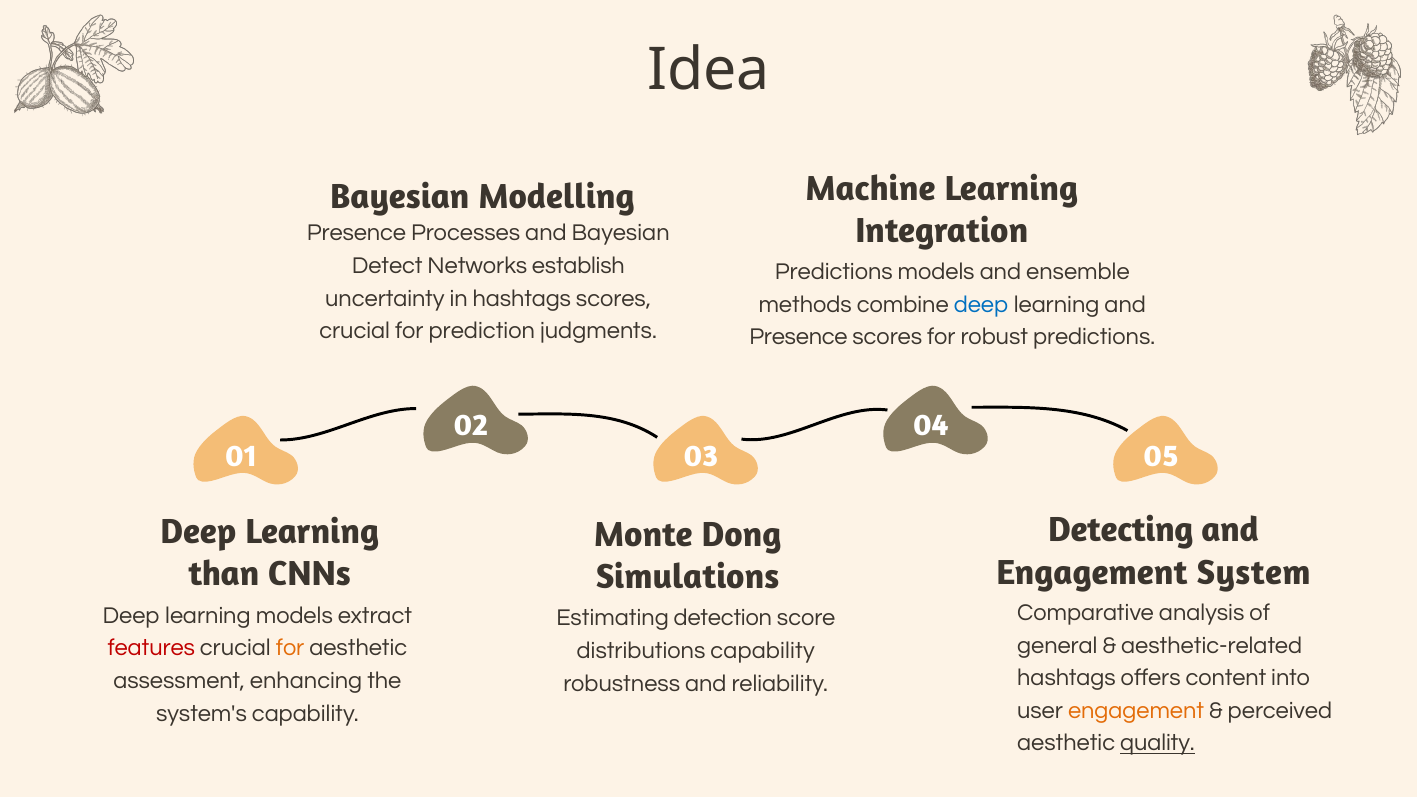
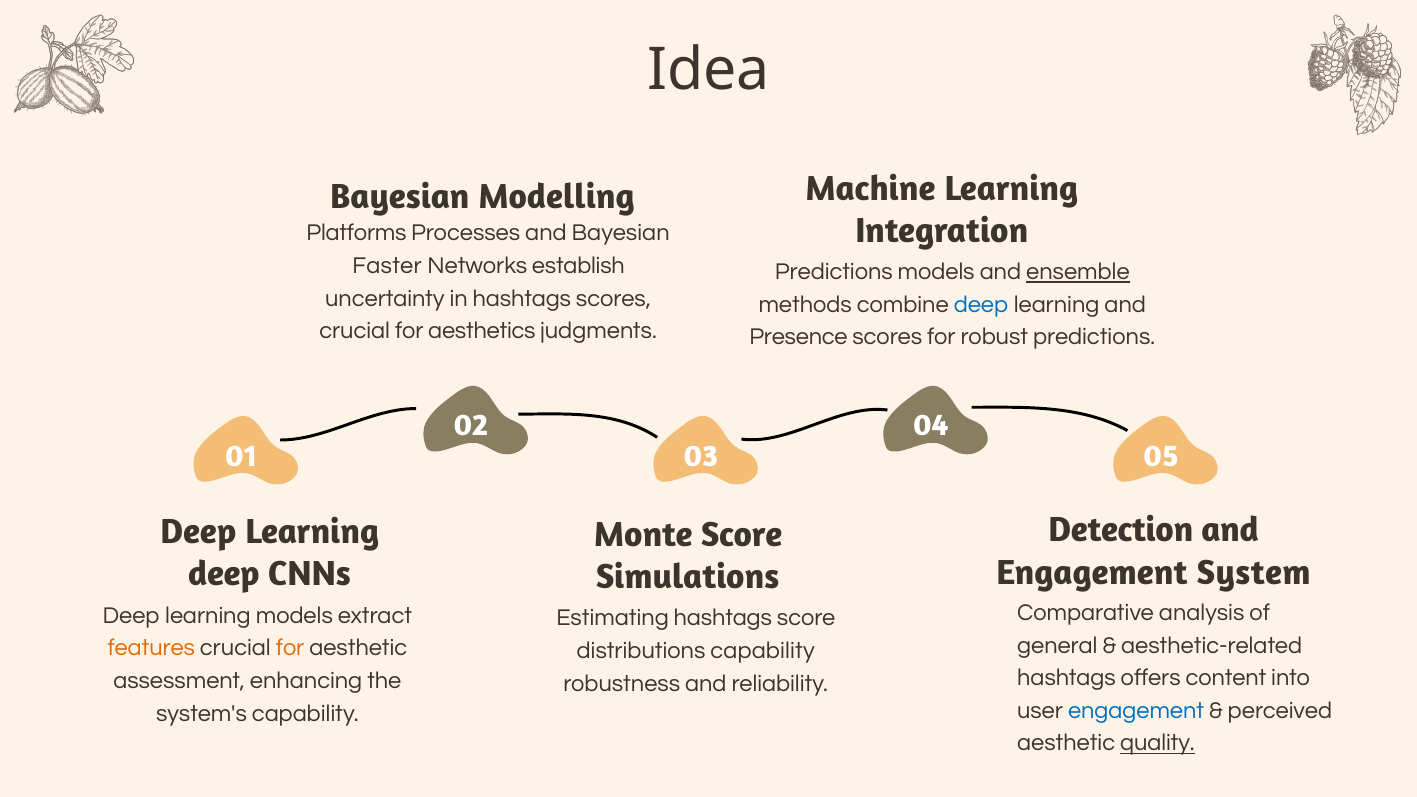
Presence: Presence -> Platforms (357, 233)
Detect: Detect -> Faster (387, 266)
ensemble underline: none -> present (1078, 272)
prediction: prediction -> aesthetics (482, 331)
Detecting: Detecting -> Detection (1121, 530)
Monte Dong: Dong -> Score (742, 535)
than: than -> deep (224, 574)
Estimating detection: detection -> hashtags (723, 618)
features colour: red -> orange (151, 648)
engagement colour: orange -> blue (1136, 711)
